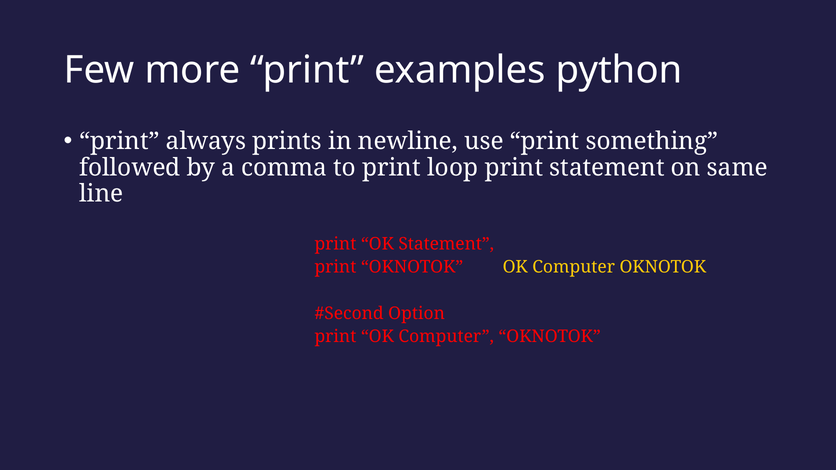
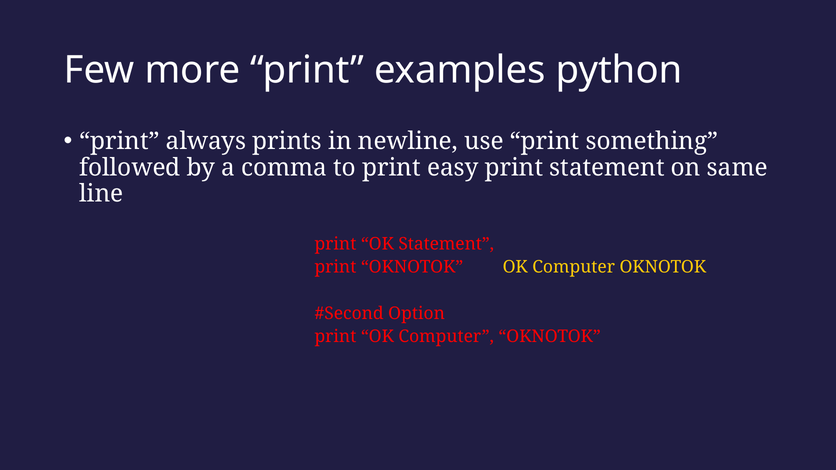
loop: loop -> easy (453, 168)
